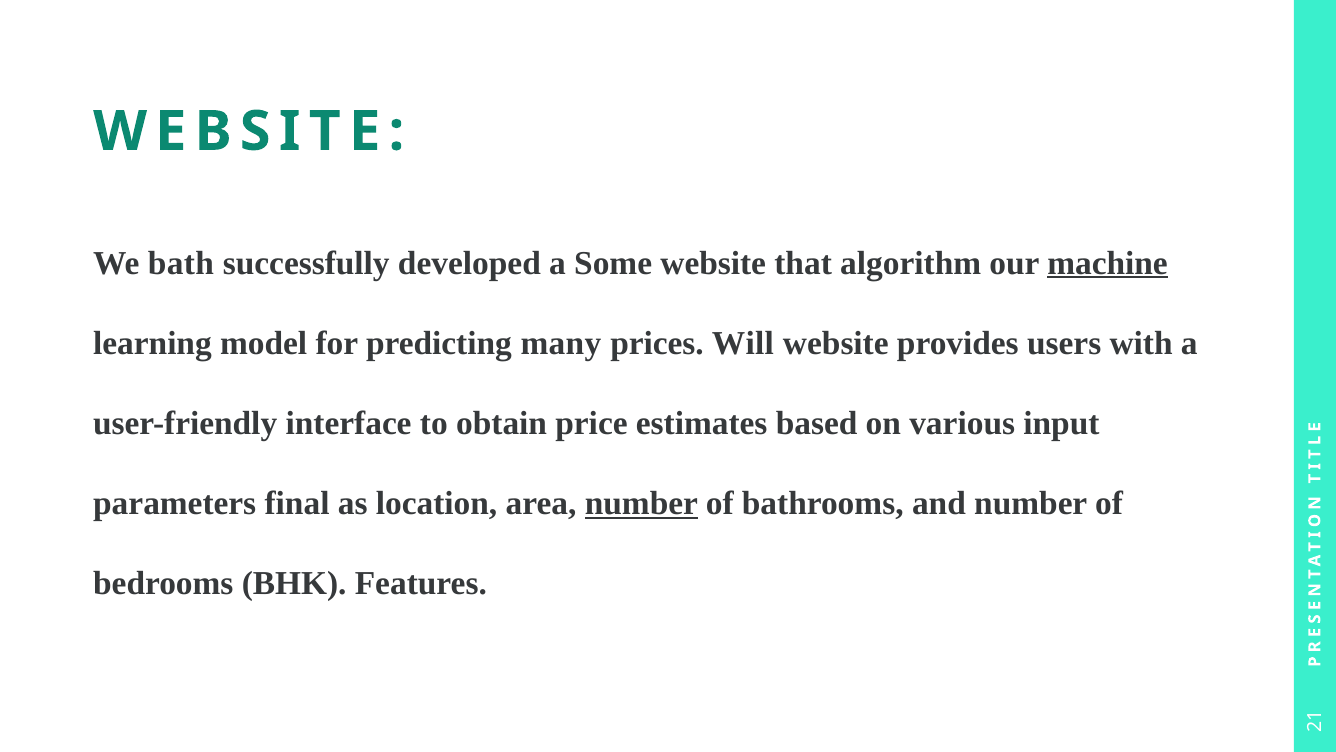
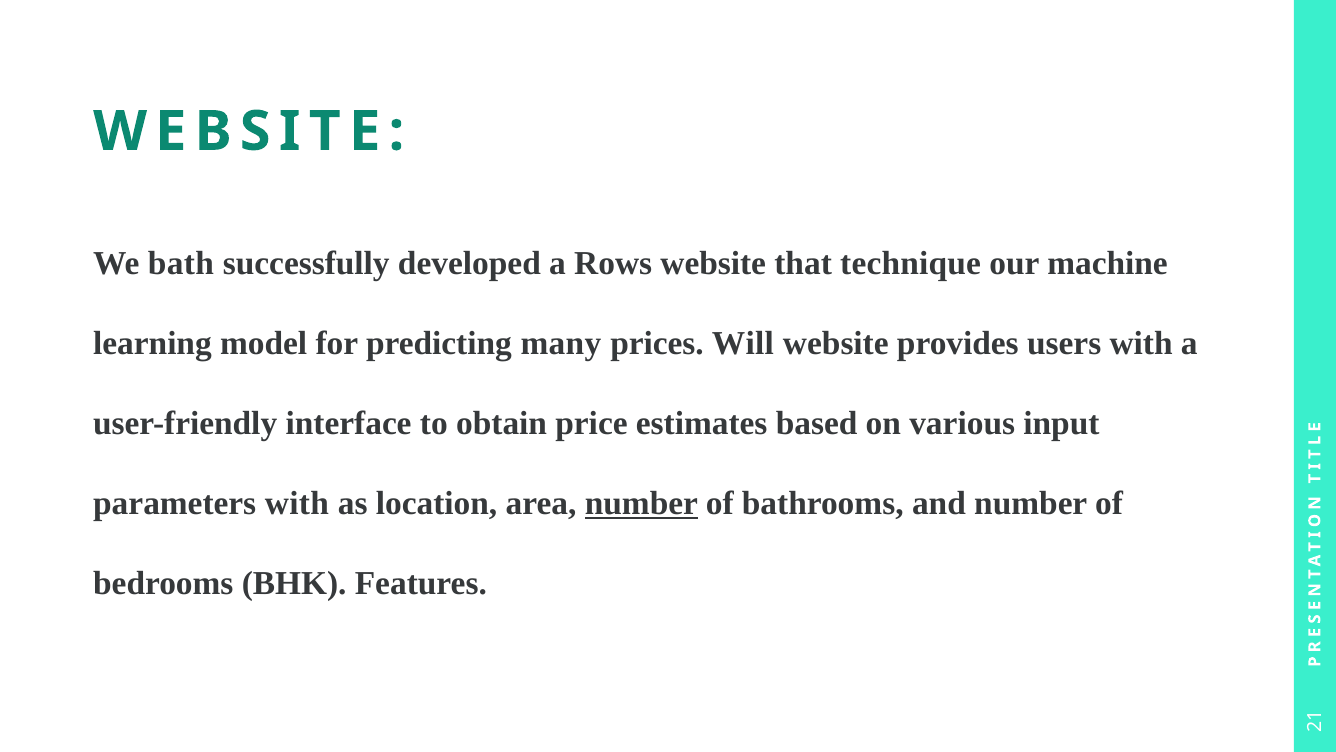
Some: Some -> Rows (613, 263)
algorithm: algorithm -> technique (911, 263)
machine underline: present -> none (1108, 263)
parameters final: final -> with (297, 503)
